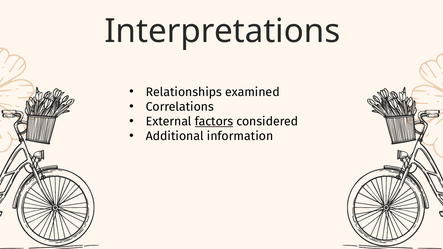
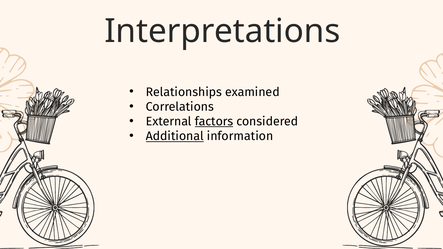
Additional underline: none -> present (175, 136)
